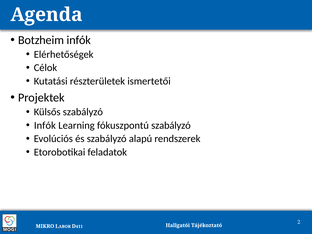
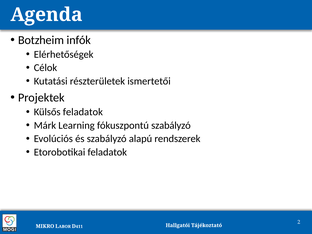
Külsős szabályzó: szabályzó -> feladatok (83, 112)
Infók: Infók -> Márk (45, 125)
